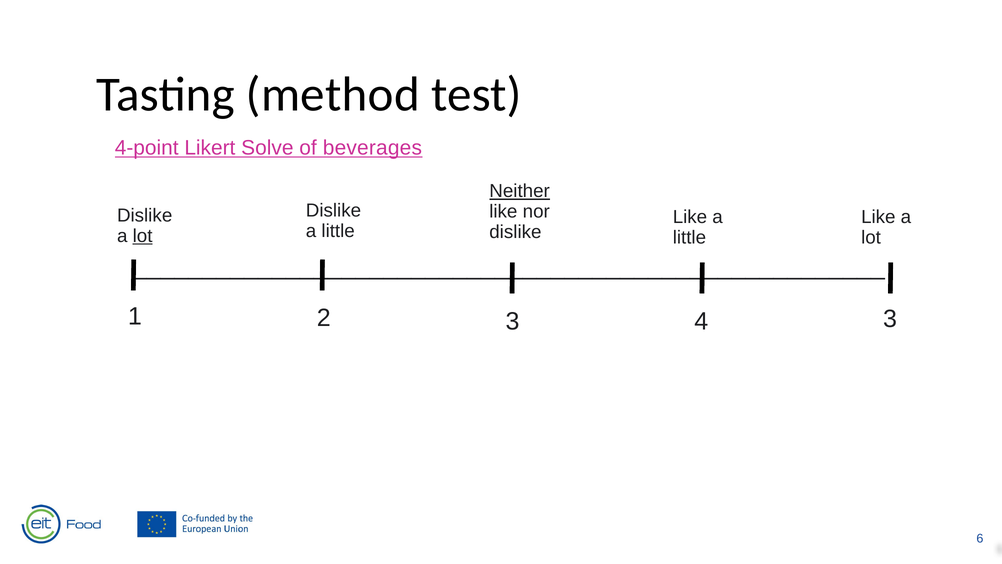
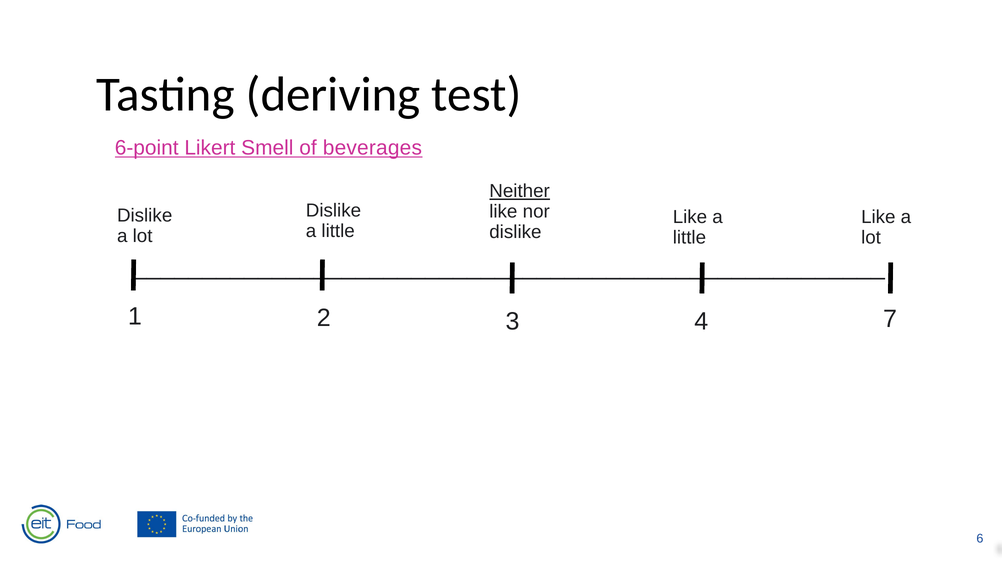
method: method -> deriving (333, 95)
4-point: 4-point -> 6-point (147, 148)
Solve: Solve -> Smell (267, 148)
lot underline: present -> none (143, 236)
1 3: 3 -> 7 (890, 319)
